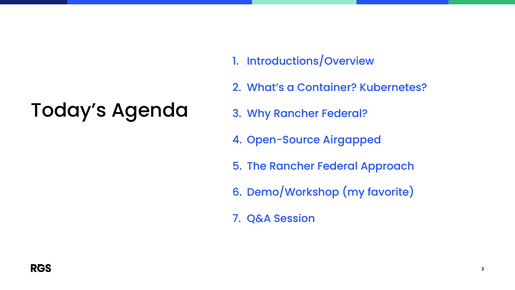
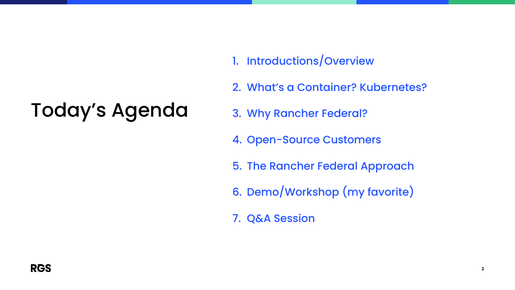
Airgapped: Airgapped -> Customers (352, 140)
